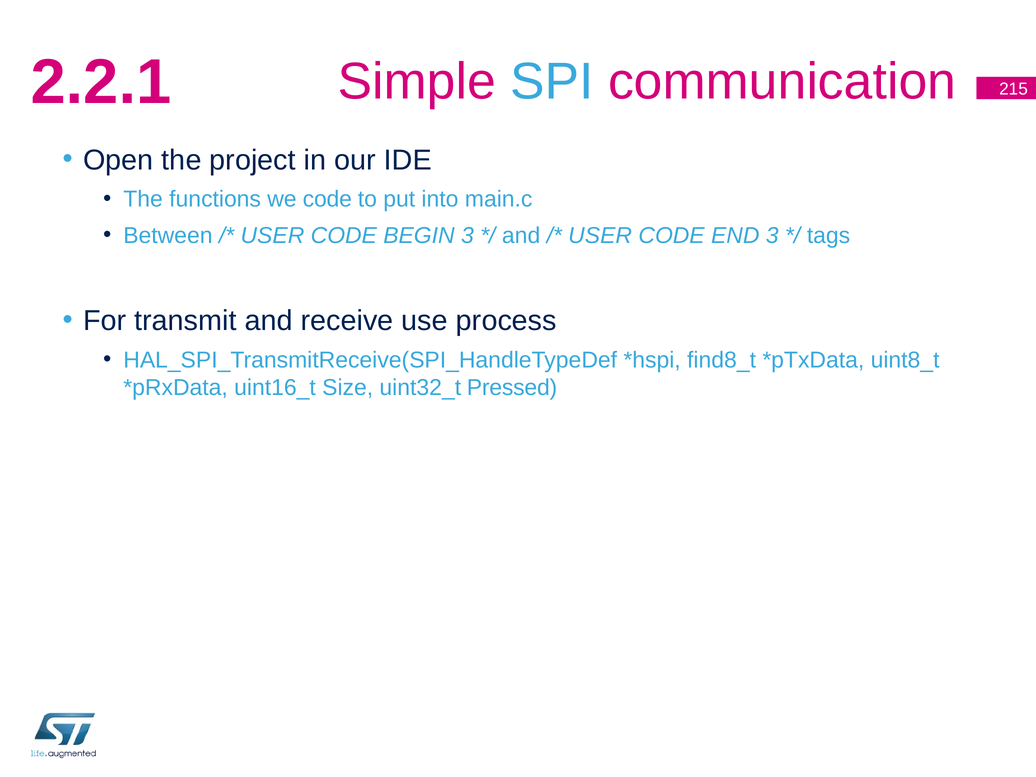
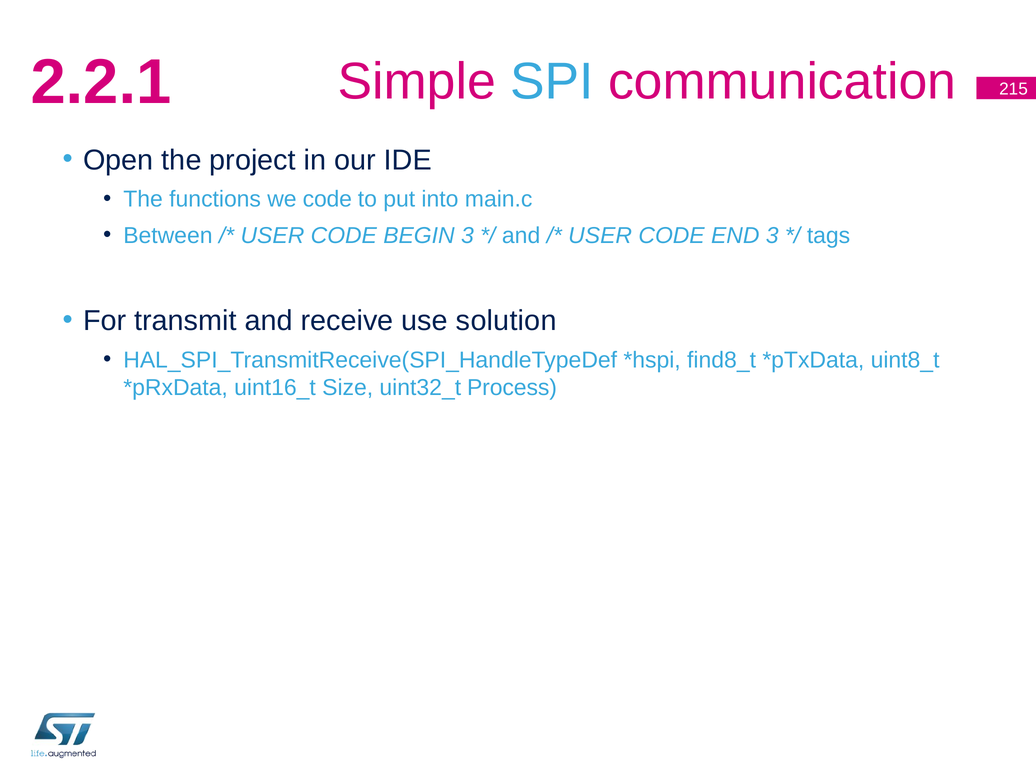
process: process -> solution (506, 321)
Pressed: Pressed -> Process (512, 388)
